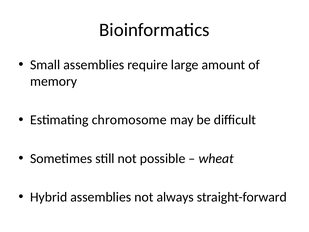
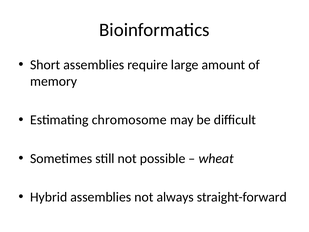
Small: Small -> Short (45, 65)
